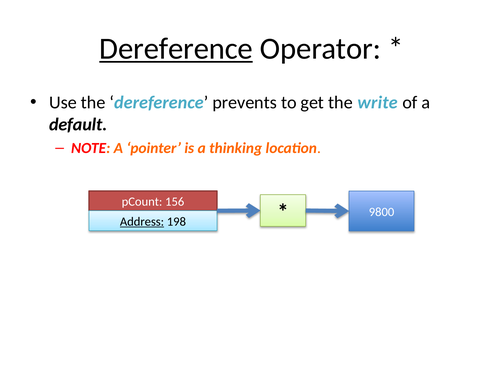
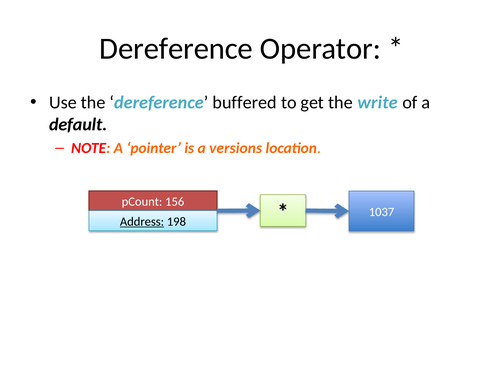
Dereference underline: present -> none (176, 49)
prevents: prevents -> buffered (245, 103)
thinking: thinking -> versions (236, 148)
9800: 9800 -> 1037 (382, 212)
